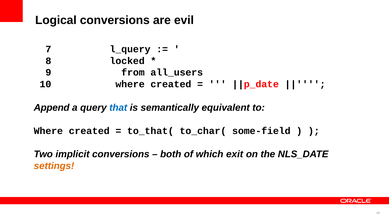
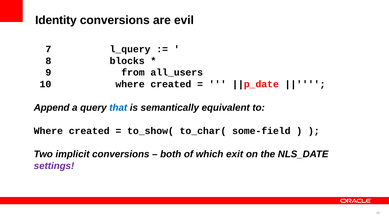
Logical: Logical -> Identity (56, 20)
locked: locked -> blocks (127, 61)
to_that(: to_that( -> to_show( (150, 131)
settings colour: orange -> purple (54, 166)
